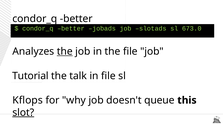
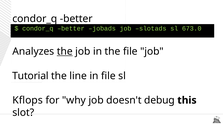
talk: talk -> line (78, 76)
queue: queue -> debug (159, 101)
slot underline: present -> none (23, 113)
